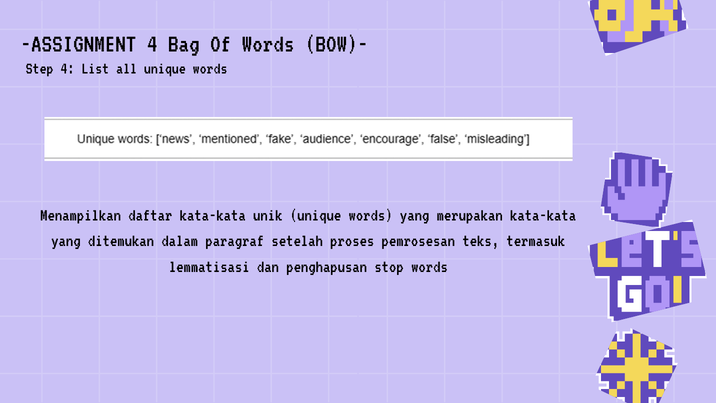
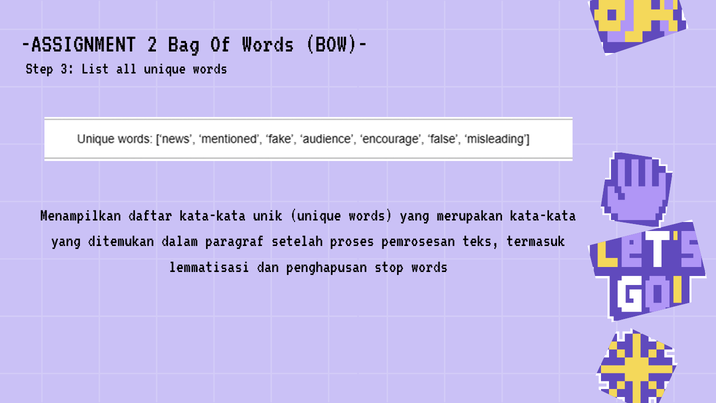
ASSIGNMENT 4: 4 -> 2 (152, 43)
Step 4: 4 -> 3 (67, 68)
